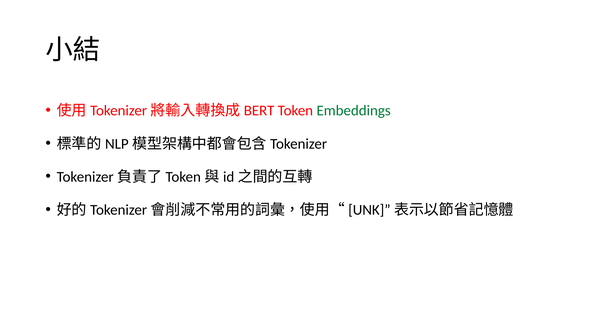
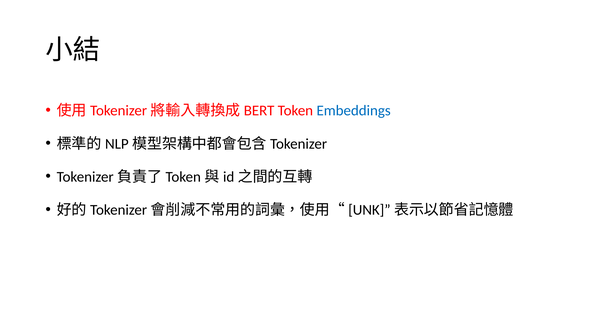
Embeddings colour: green -> blue (354, 111)
